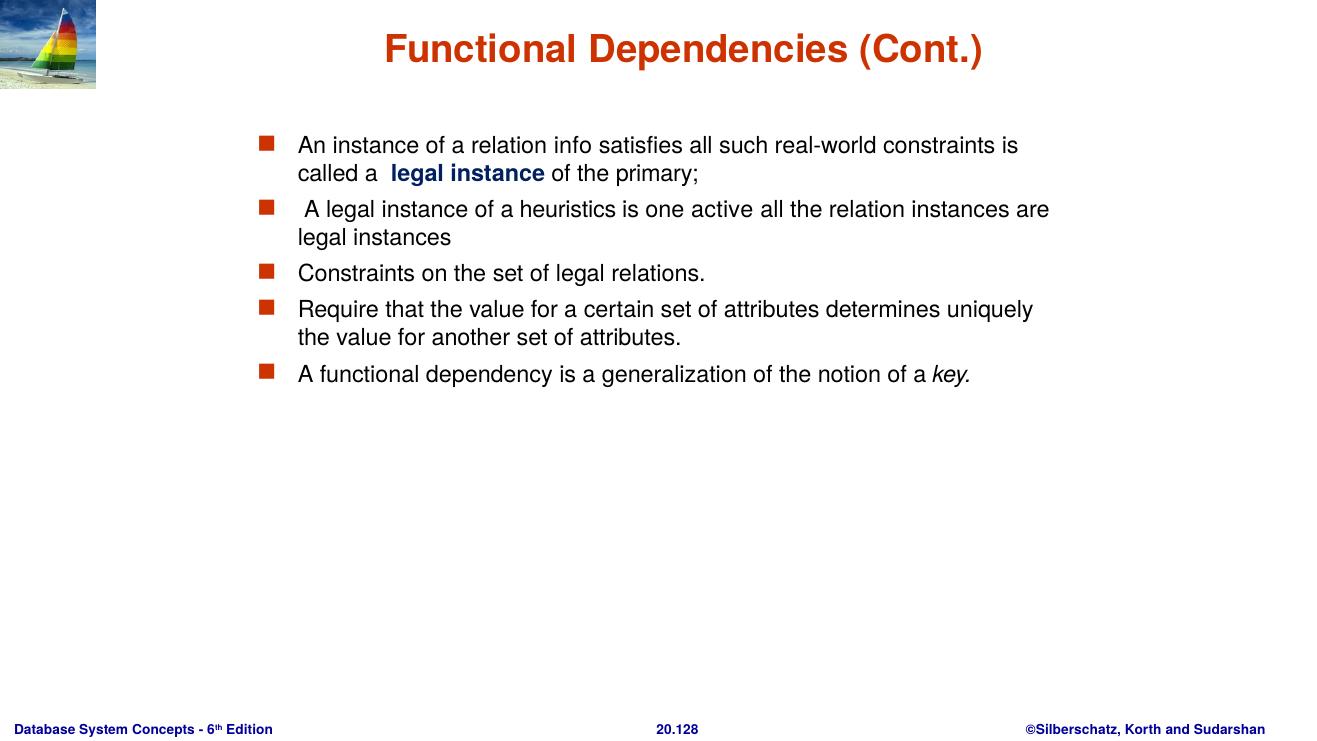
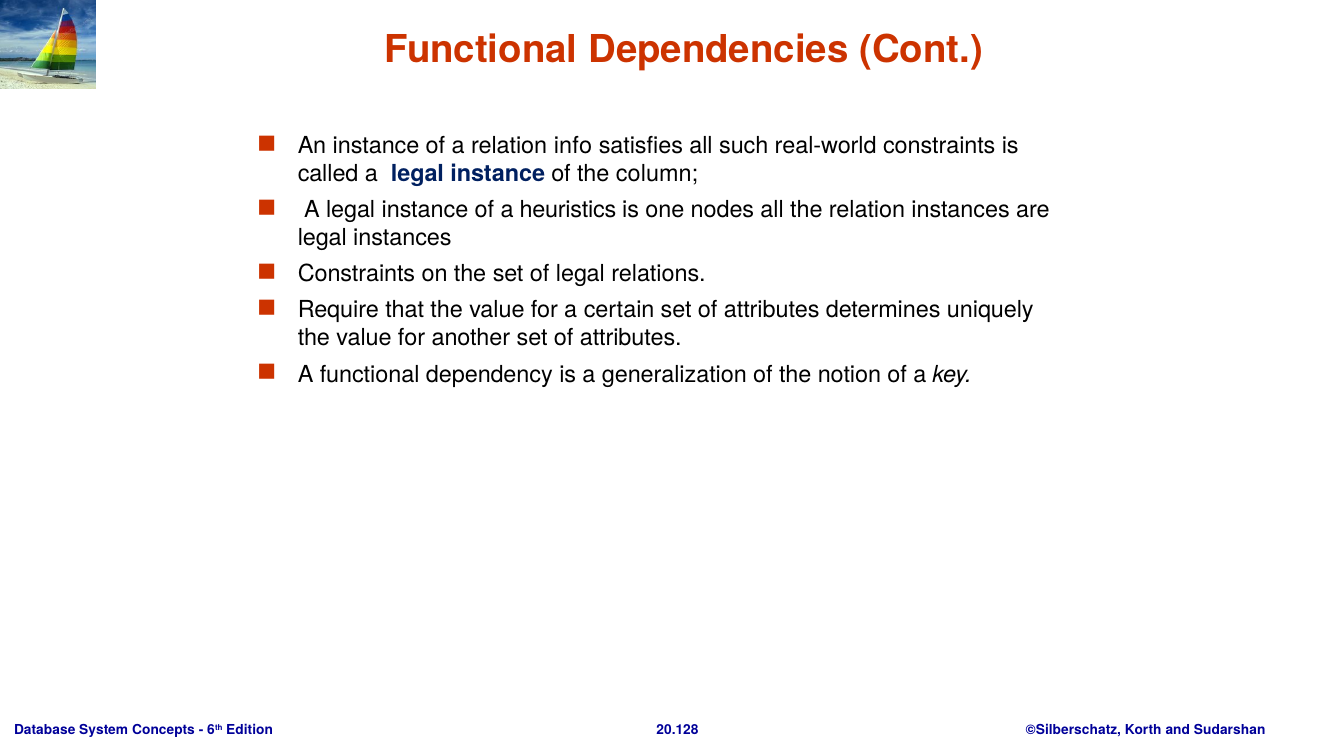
primary: primary -> column (657, 174)
active: active -> nodes (722, 210)
